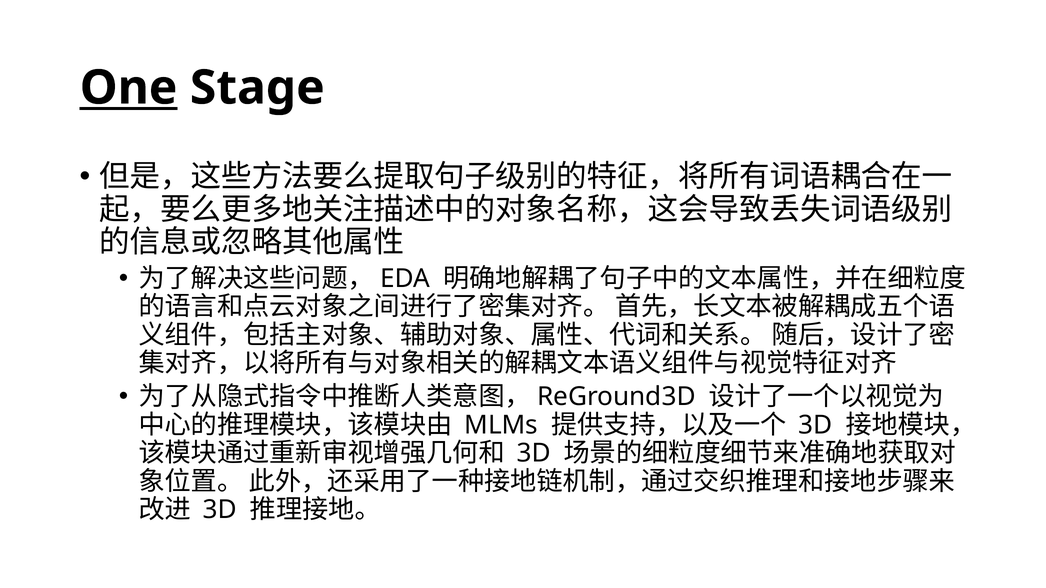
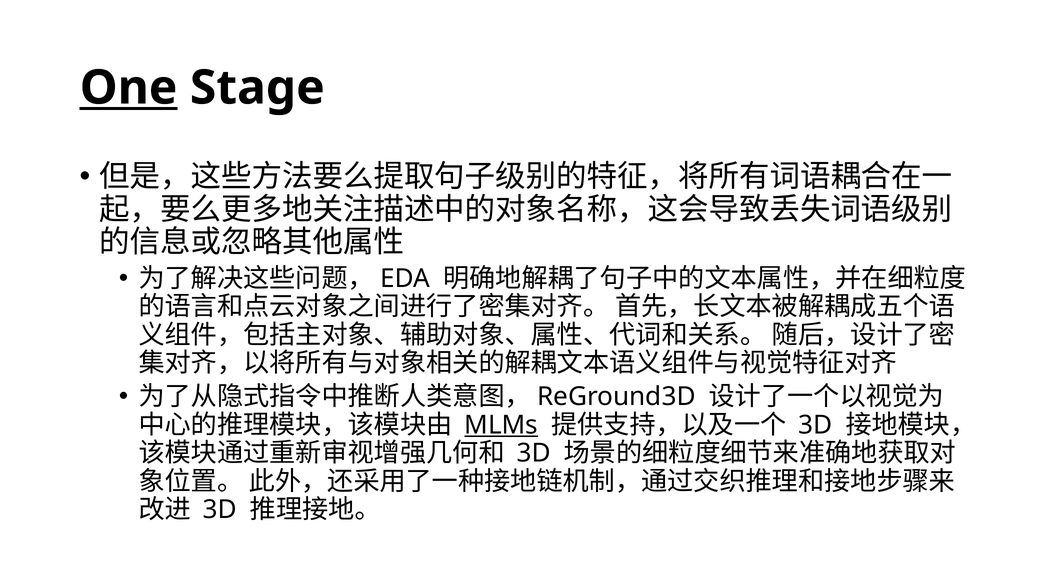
MLMs underline: none -> present (501, 425)
